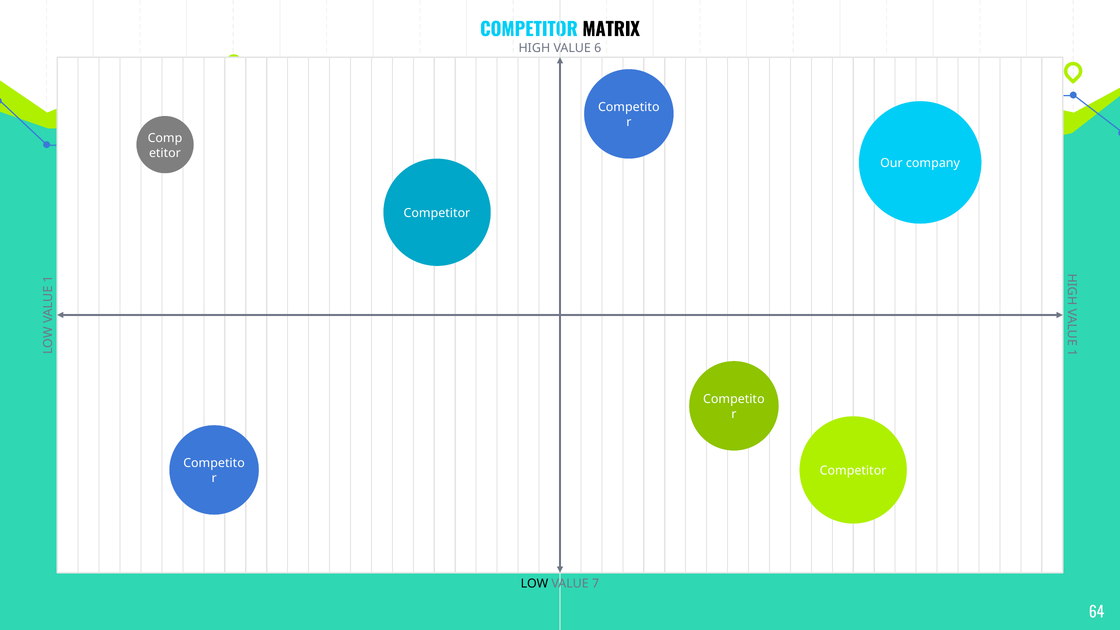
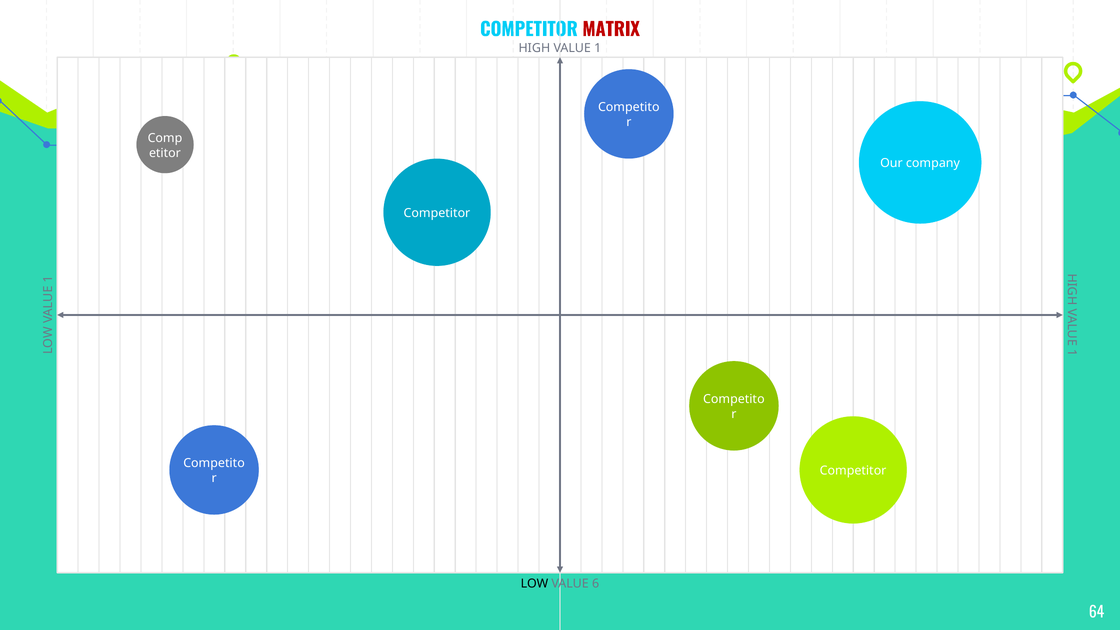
MATRIX colour: black -> red (611, 30)
VALUE 6: 6 -> 1 (598, 48)
7: 7 -> 6 (596, 584)
